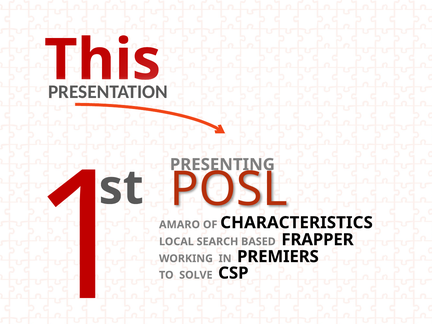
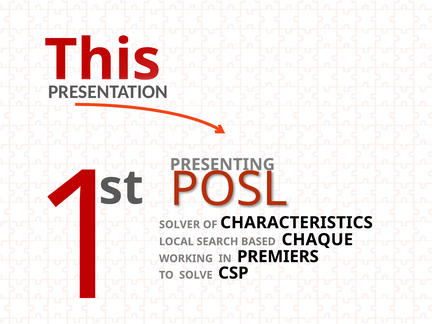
AMARO: AMARO -> SOLVER (180, 225)
FRAPPER: FRAPPER -> CHAQUE (317, 240)
